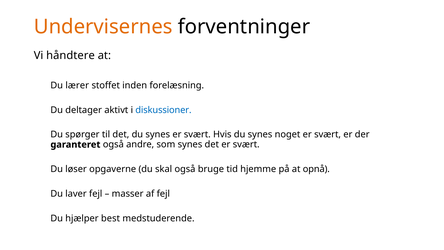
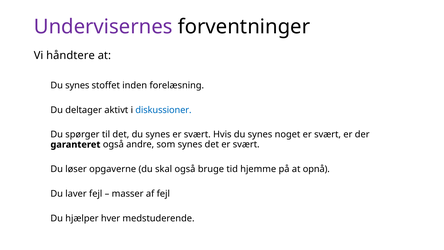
Undervisernes colour: orange -> purple (103, 27)
lærer: lærer -> synes (77, 85)
best: best -> hver (111, 218)
